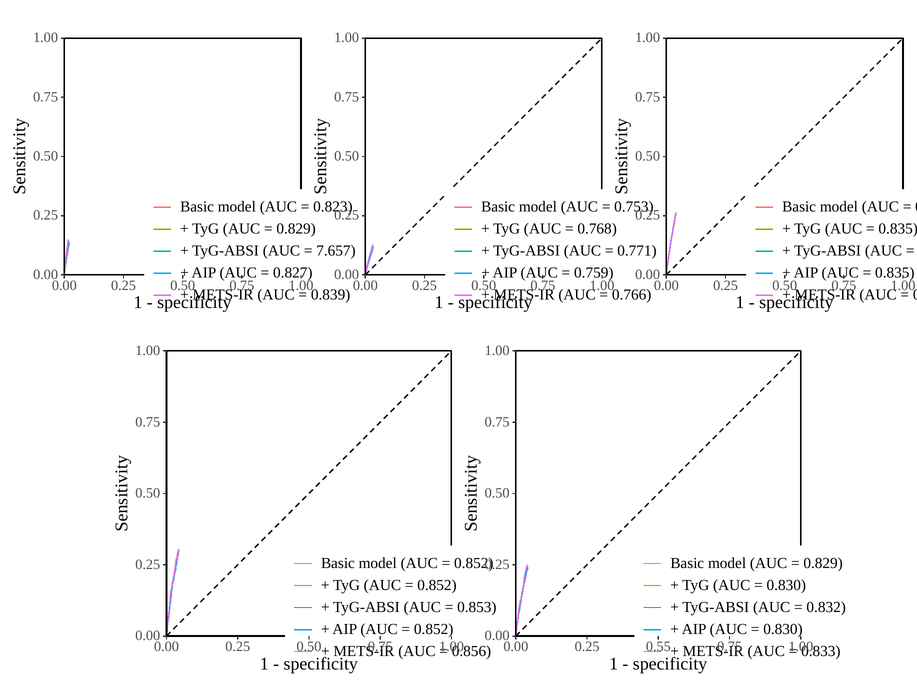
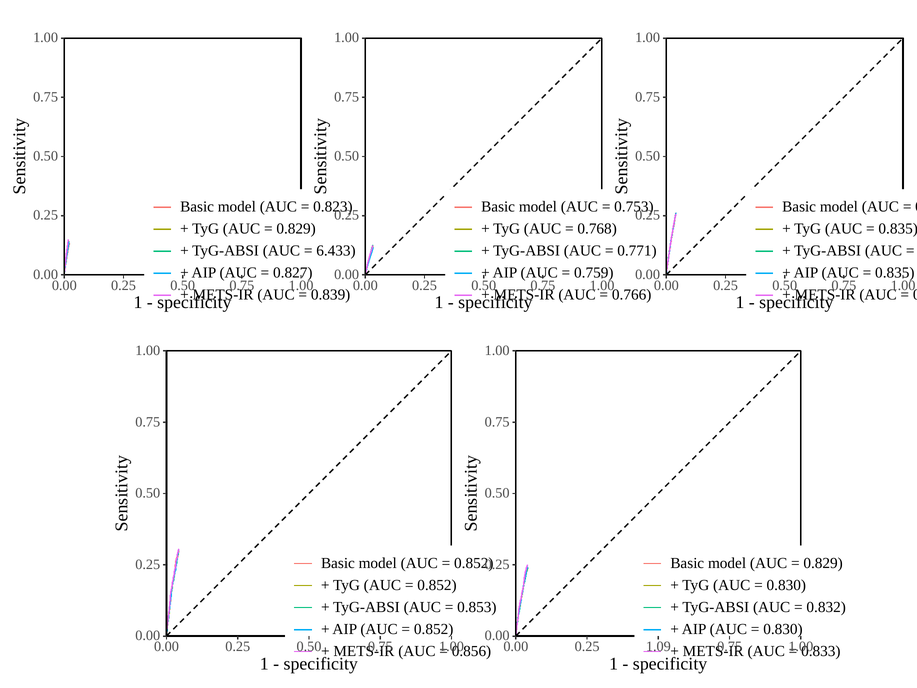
7.657: 7.657 -> 6.433 (336, 251)
0.55: 0.55 -> 1.09 (658, 646)
